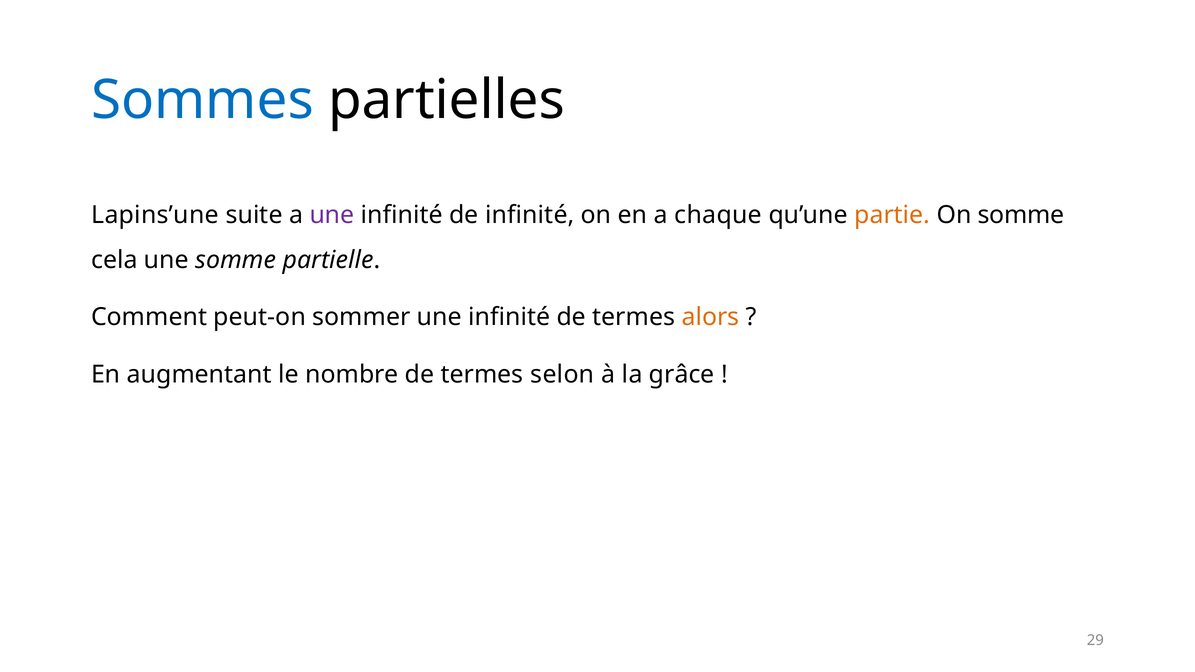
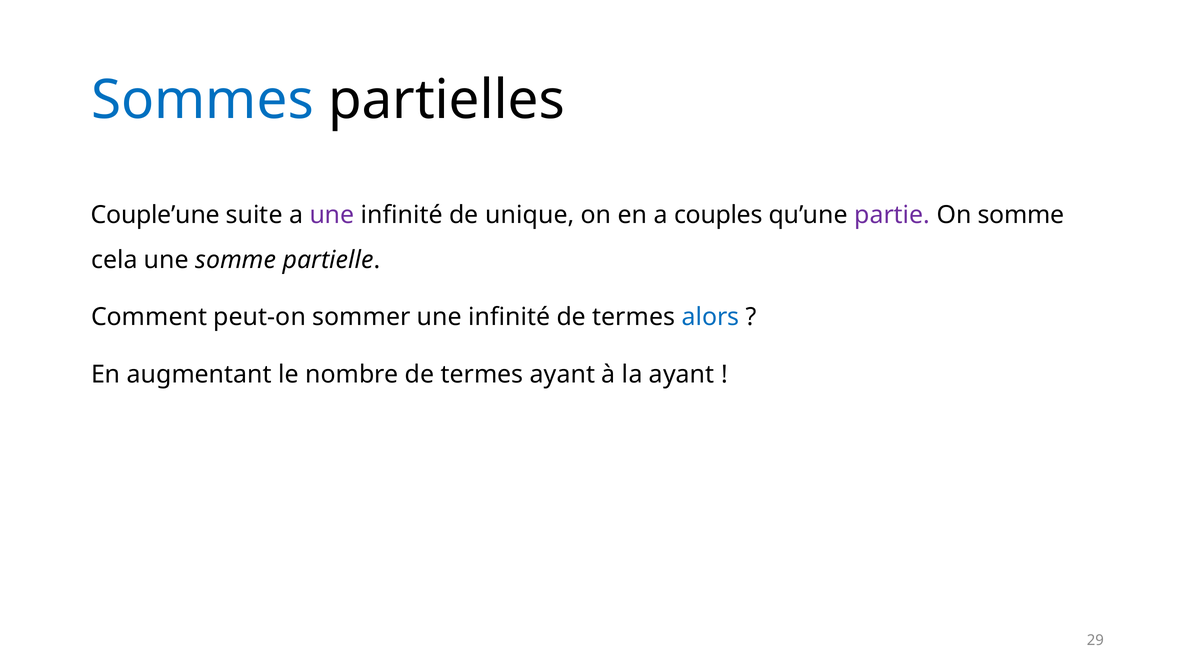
Lapins’une: Lapins’une -> Couple’une (155, 215)
de infinité: infinité -> unique (530, 215)
chaque: chaque -> couples (718, 215)
partie colour: orange -> purple (892, 215)
alors colour: orange -> blue (711, 317)
termes selon: selon -> ayant (562, 375)
la grâce: grâce -> ayant (682, 375)
